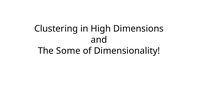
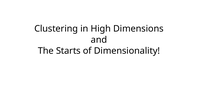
Some: Some -> Starts (68, 51)
